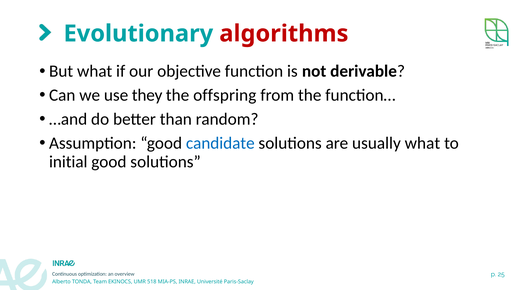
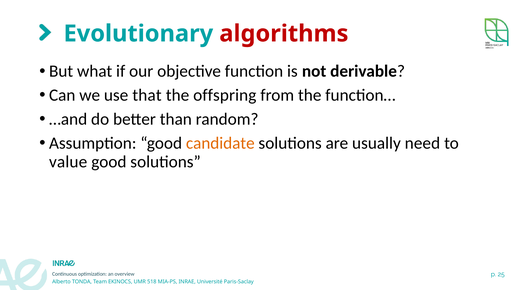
they: they -> that (147, 95)
candidate colour: blue -> orange (220, 143)
usually what: what -> need (422, 143)
initial: initial -> value (68, 162)
